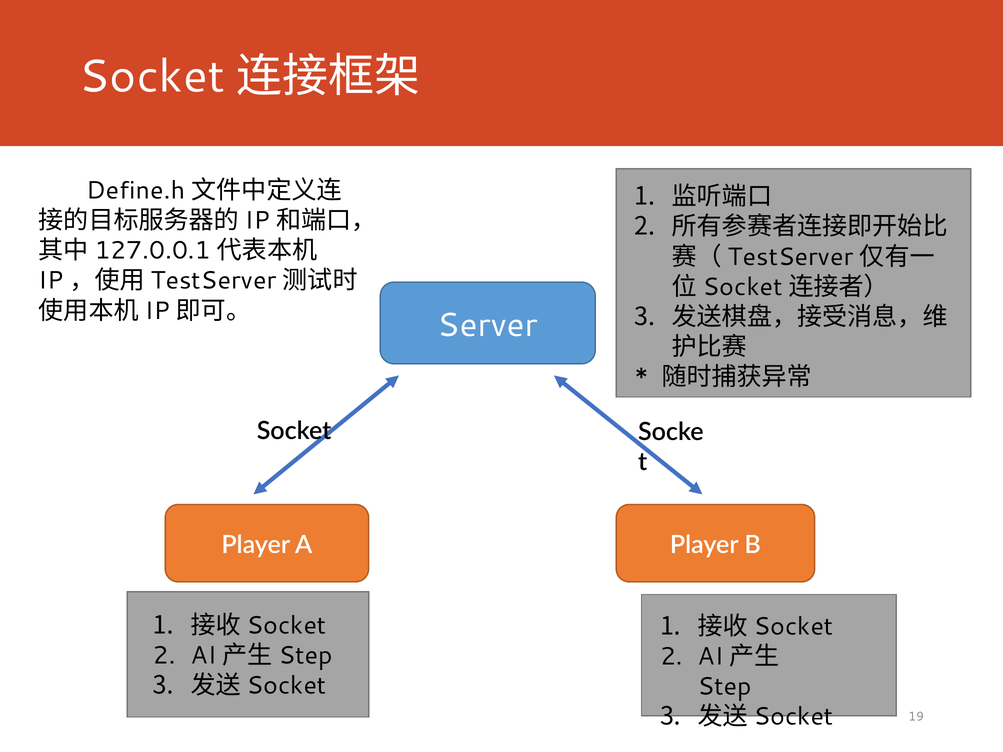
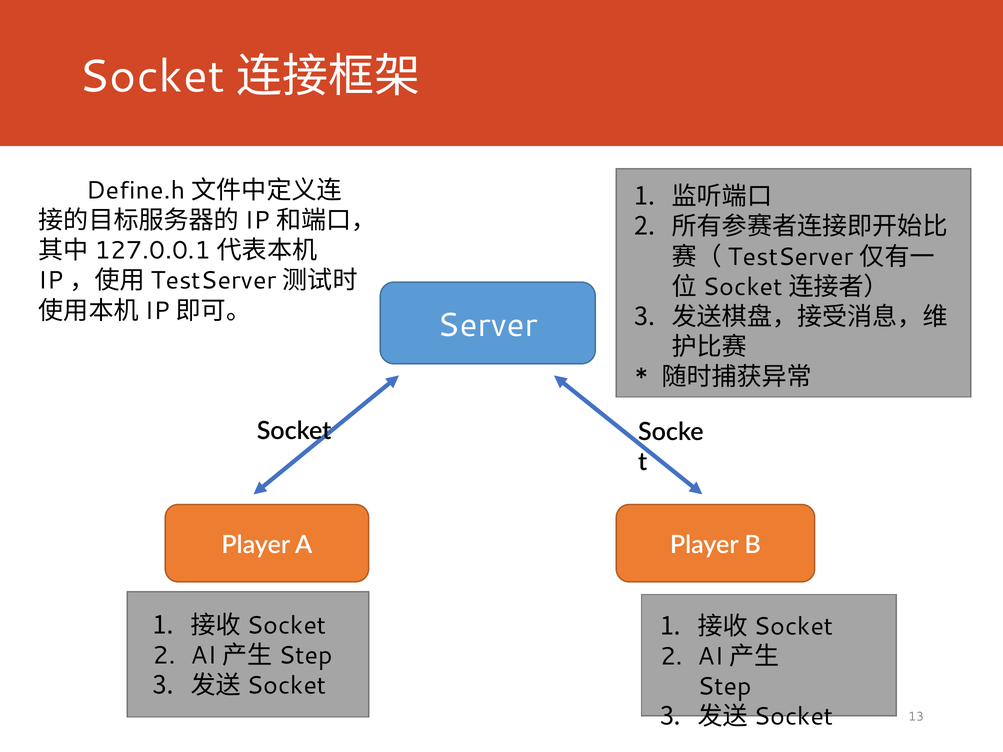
19: 19 -> 13 (916, 717)
